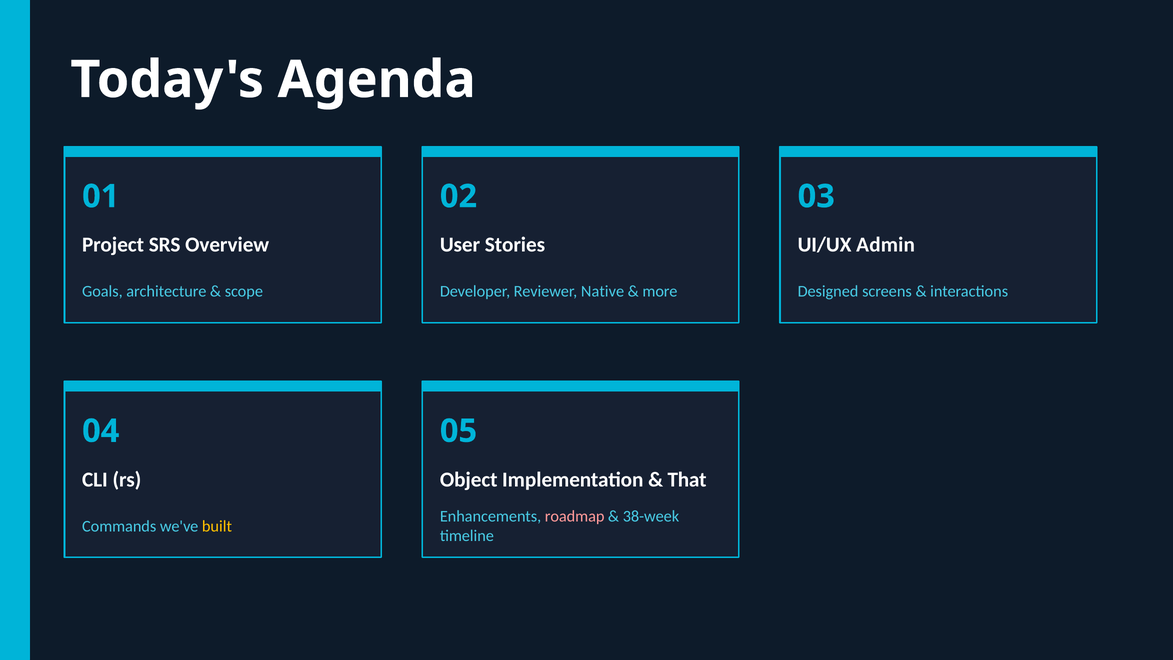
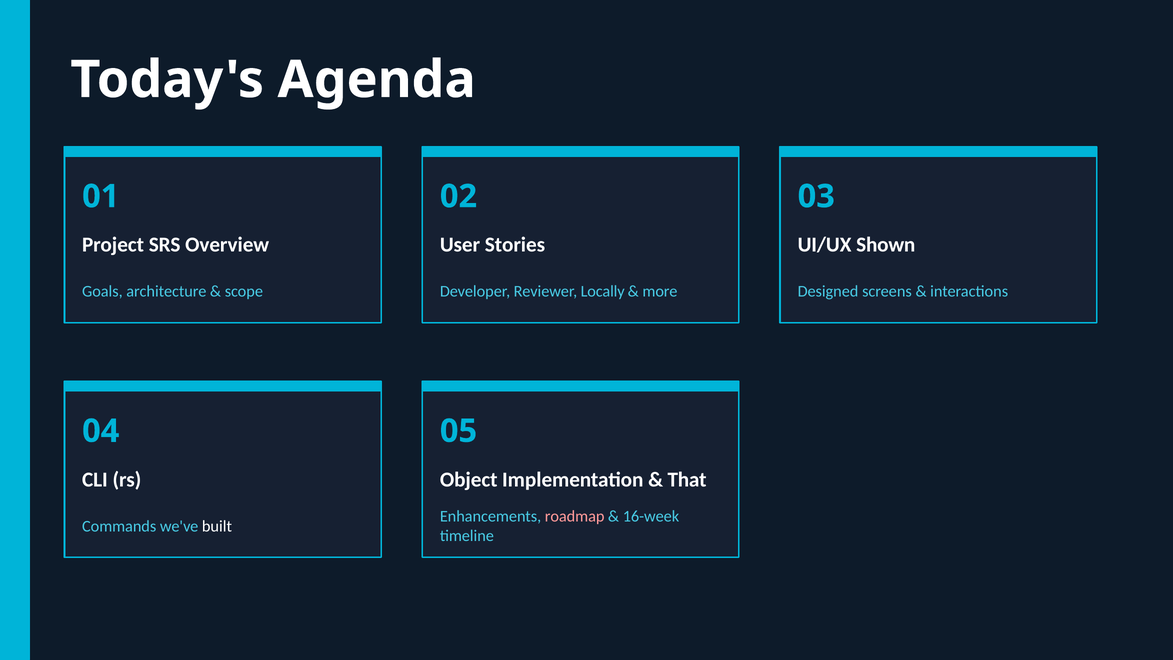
Admin: Admin -> Shown (886, 245)
Native: Native -> Locally (603, 291)
38-week: 38-week -> 16-week (651, 516)
built colour: yellow -> white (217, 526)
